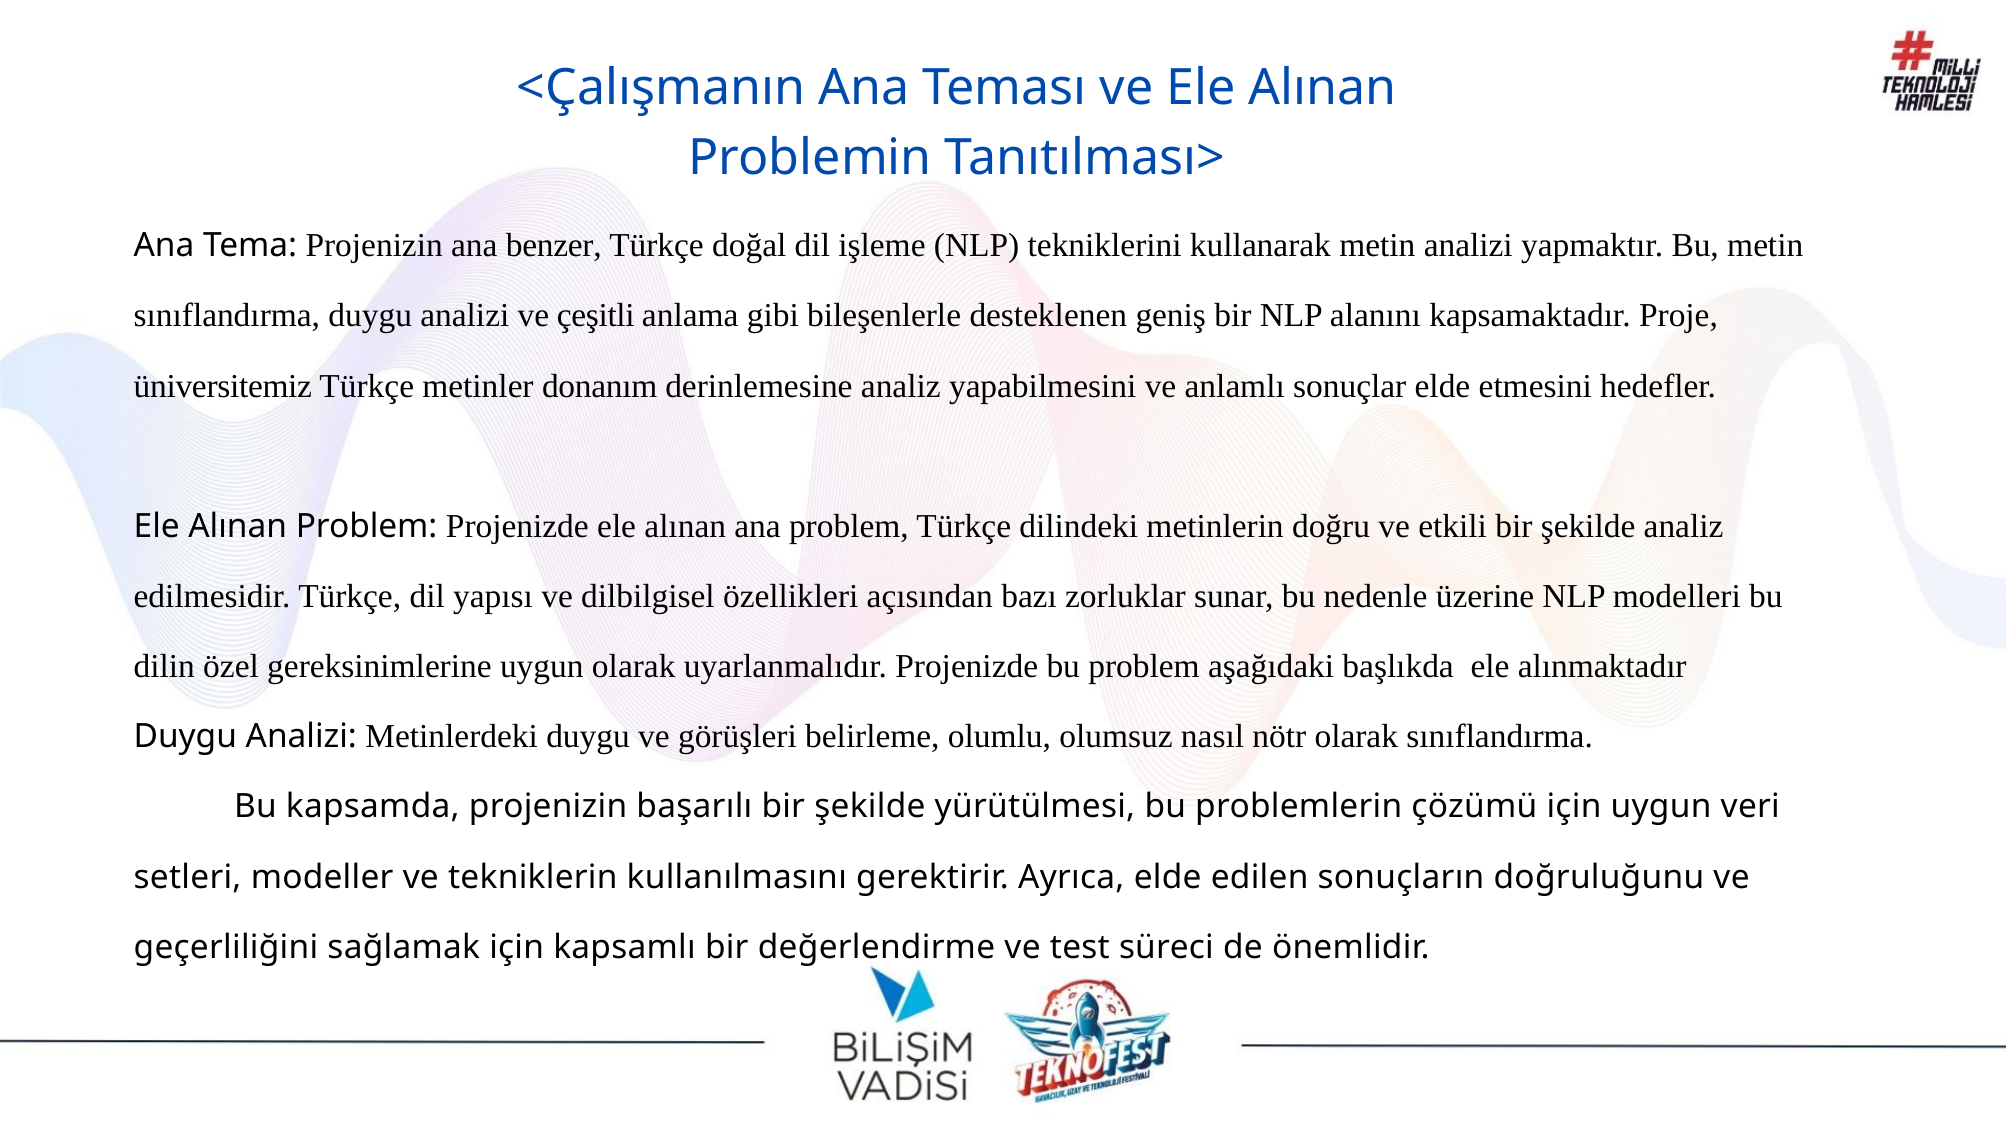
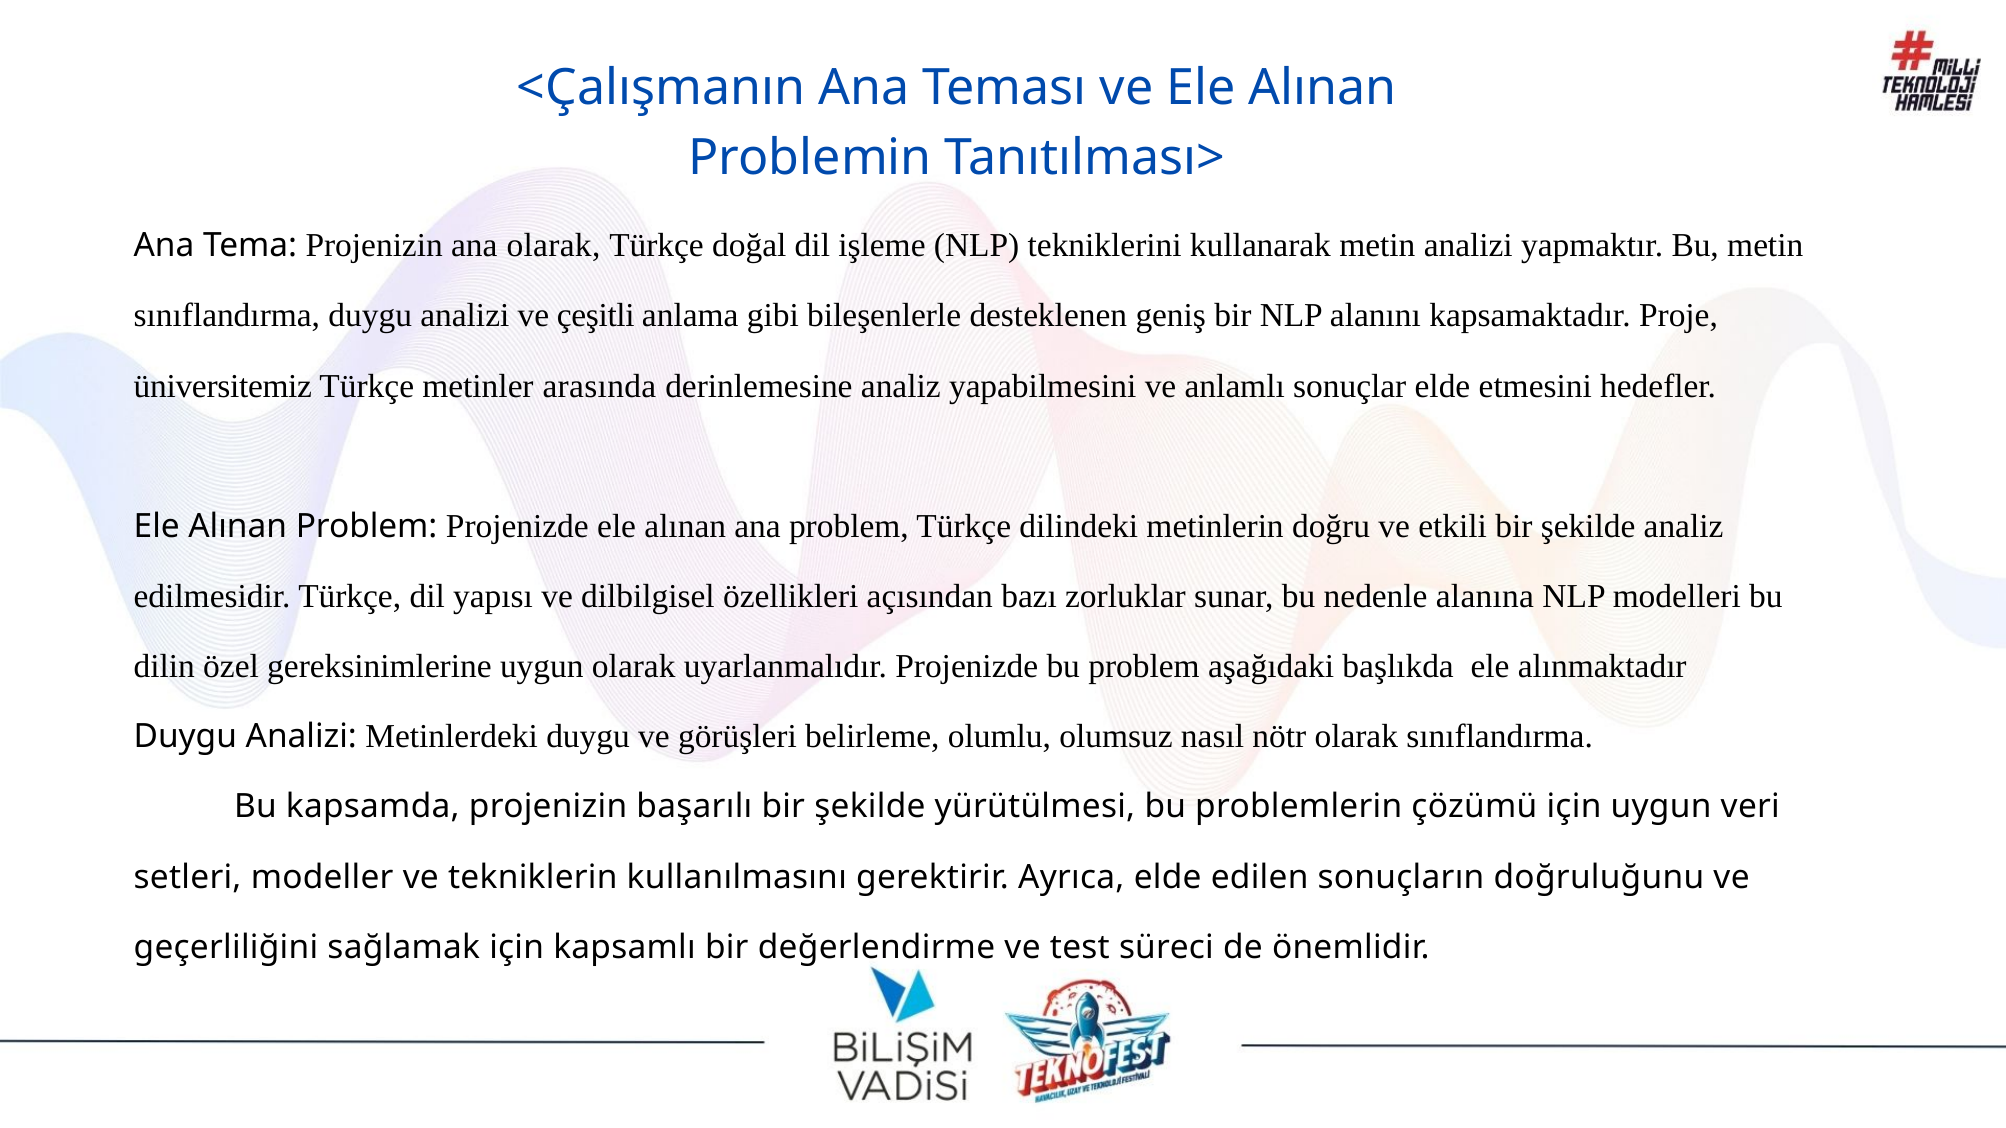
ana benzer: benzer -> olarak (553, 246)
donanım: donanım -> arasında (599, 386)
üzerine: üzerine -> alanına (1485, 597)
